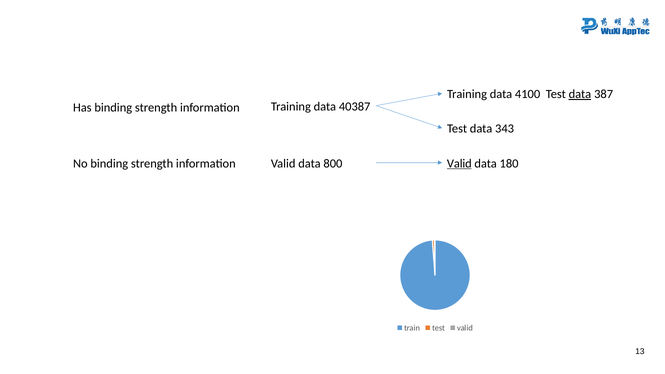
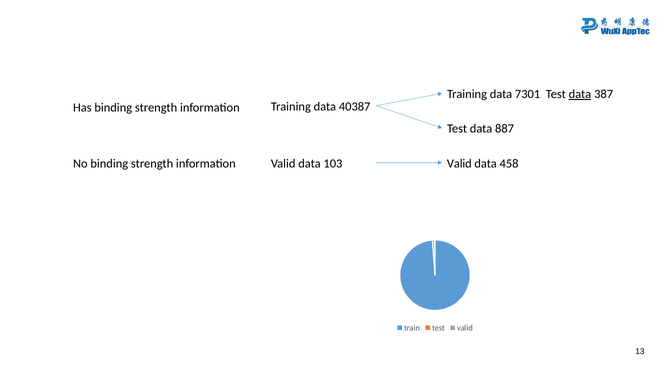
4100: 4100 -> 7301 (528, 94)
343: 343 -> 887 (505, 129)
800: 800 -> 103 (333, 163)
Valid underline: present -> none (459, 163)
180: 180 -> 458 (509, 163)
